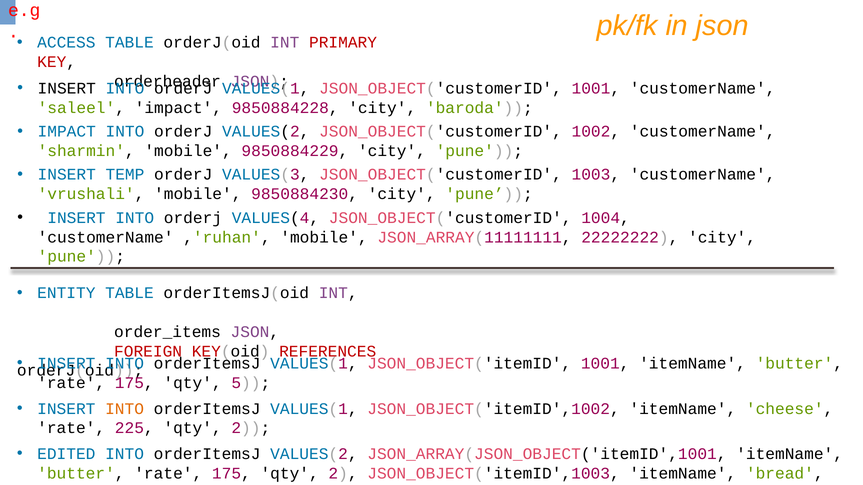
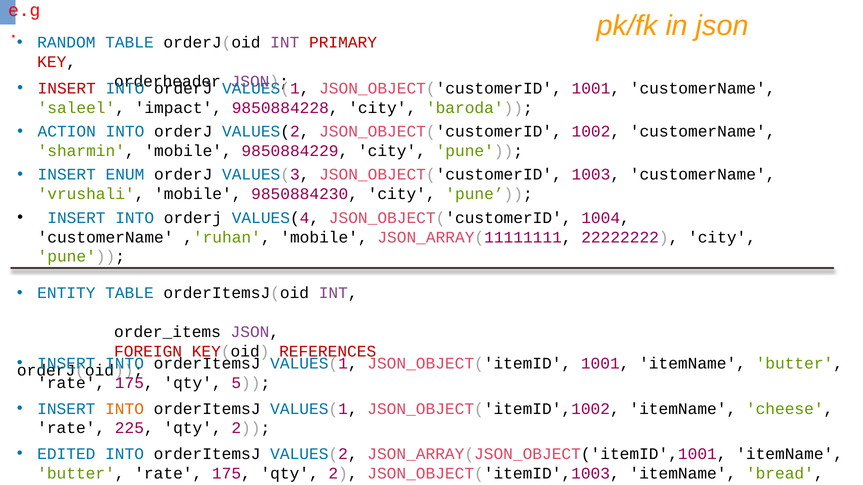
ACCESS: ACCESS -> RANDOM (66, 43)
INSERT colour: black -> red (67, 89)
IMPACT: IMPACT -> ACTION (67, 132)
TEMP: TEMP -> ENUM (125, 175)
